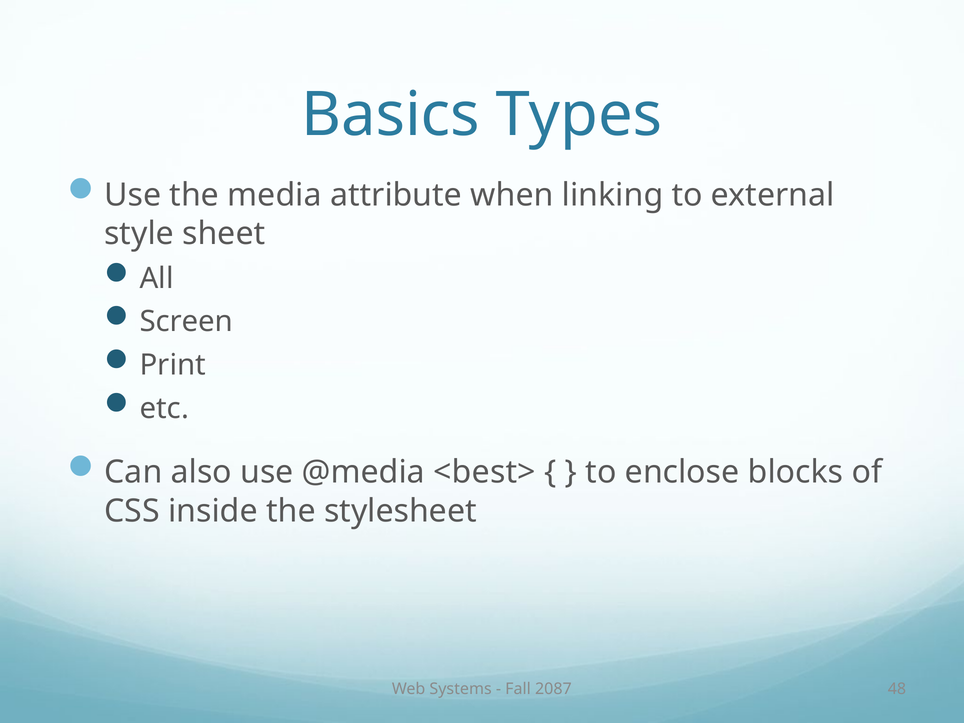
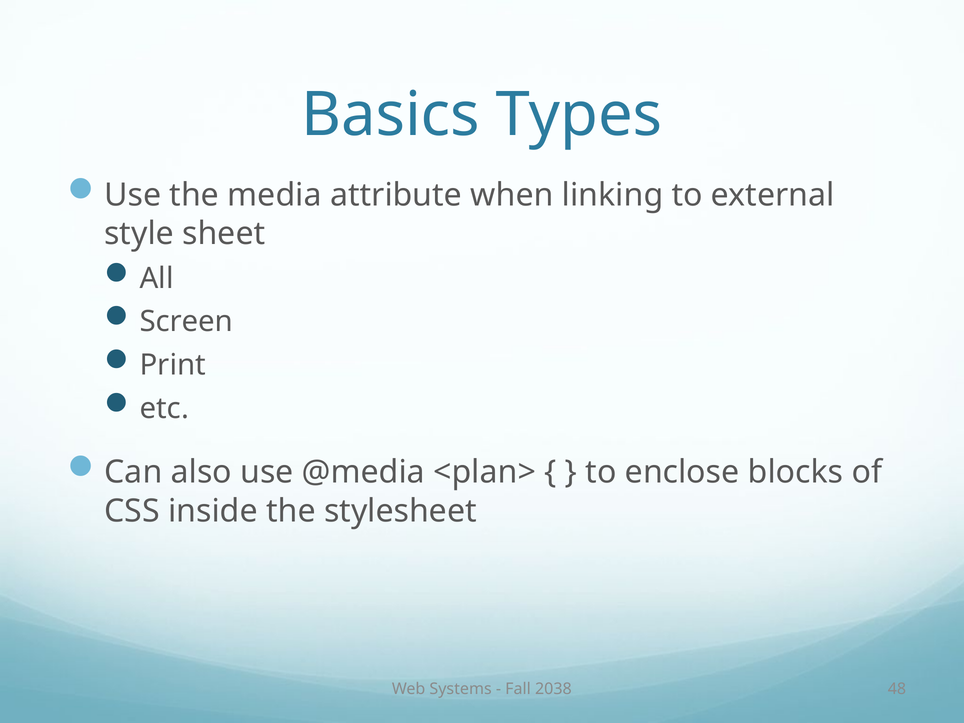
<best>: <best> -> <plan> (485, 472)
2087: 2087 -> 2038 (553, 689)
